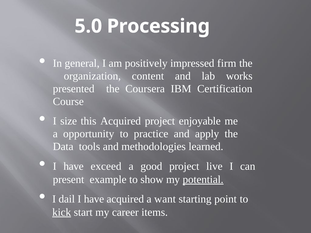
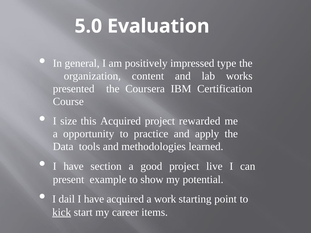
Processing: Processing -> Evaluation (158, 26)
firm: firm -> type (227, 63)
enjoyable: enjoyable -> rewarded (200, 121)
exceed: exceed -> section (106, 166)
potential underline: present -> none (203, 180)
want: want -> work (165, 199)
